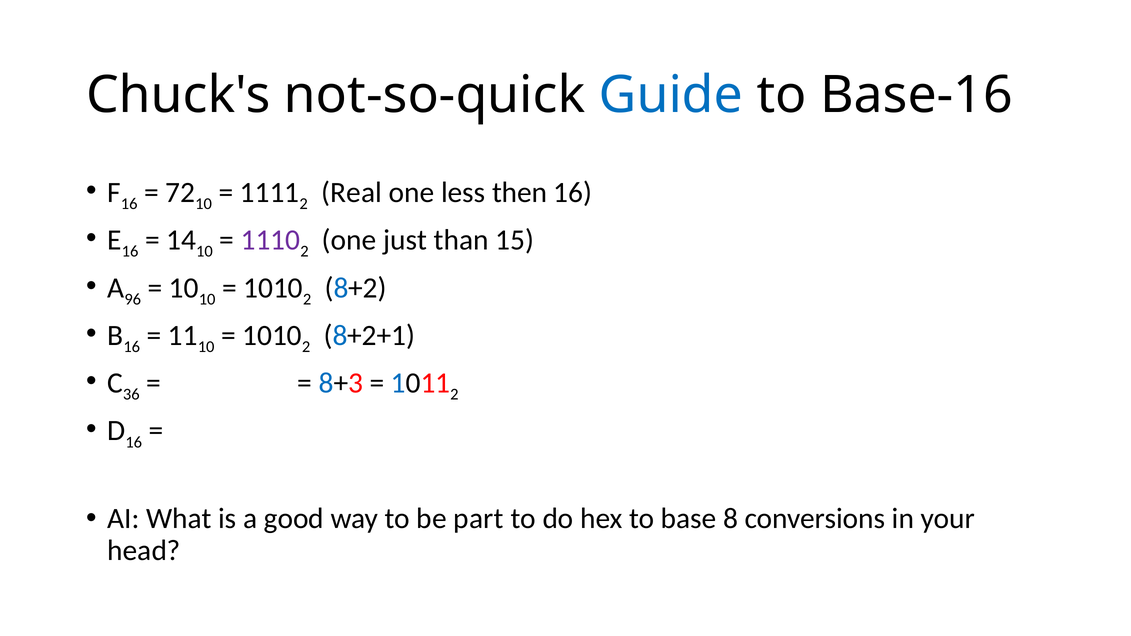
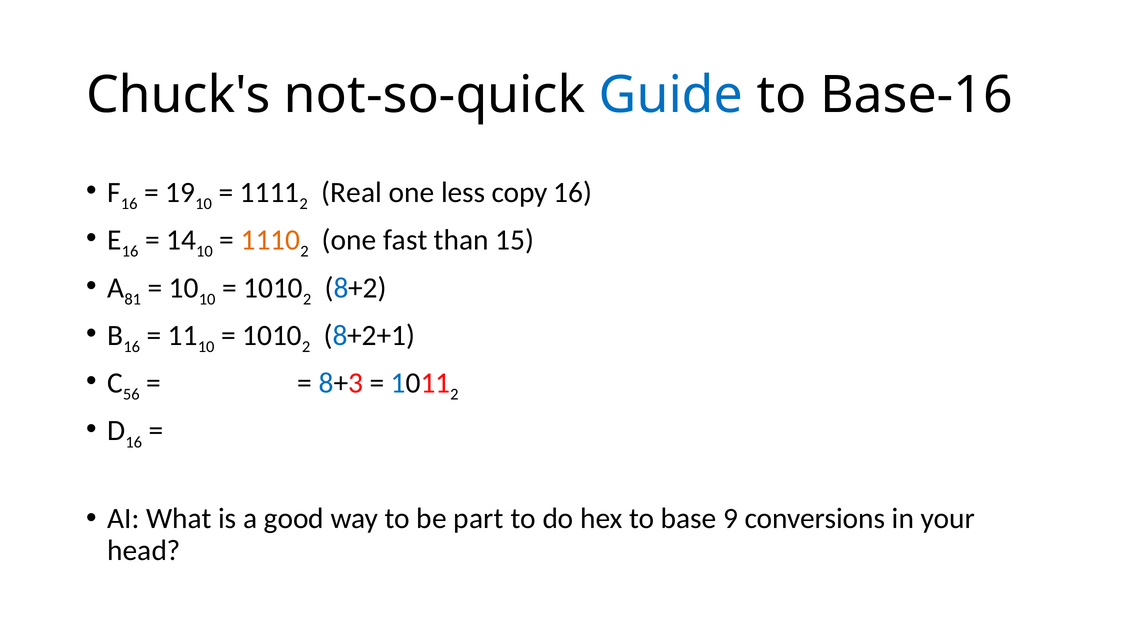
72: 72 -> 19 (180, 193)
then: then -> copy (520, 193)
1110 colour: purple -> orange (270, 240)
just: just -> fast (405, 240)
96: 96 -> 81 (133, 299)
36: 36 -> 56 (131, 395)
8: 8 -> 9 (731, 519)
